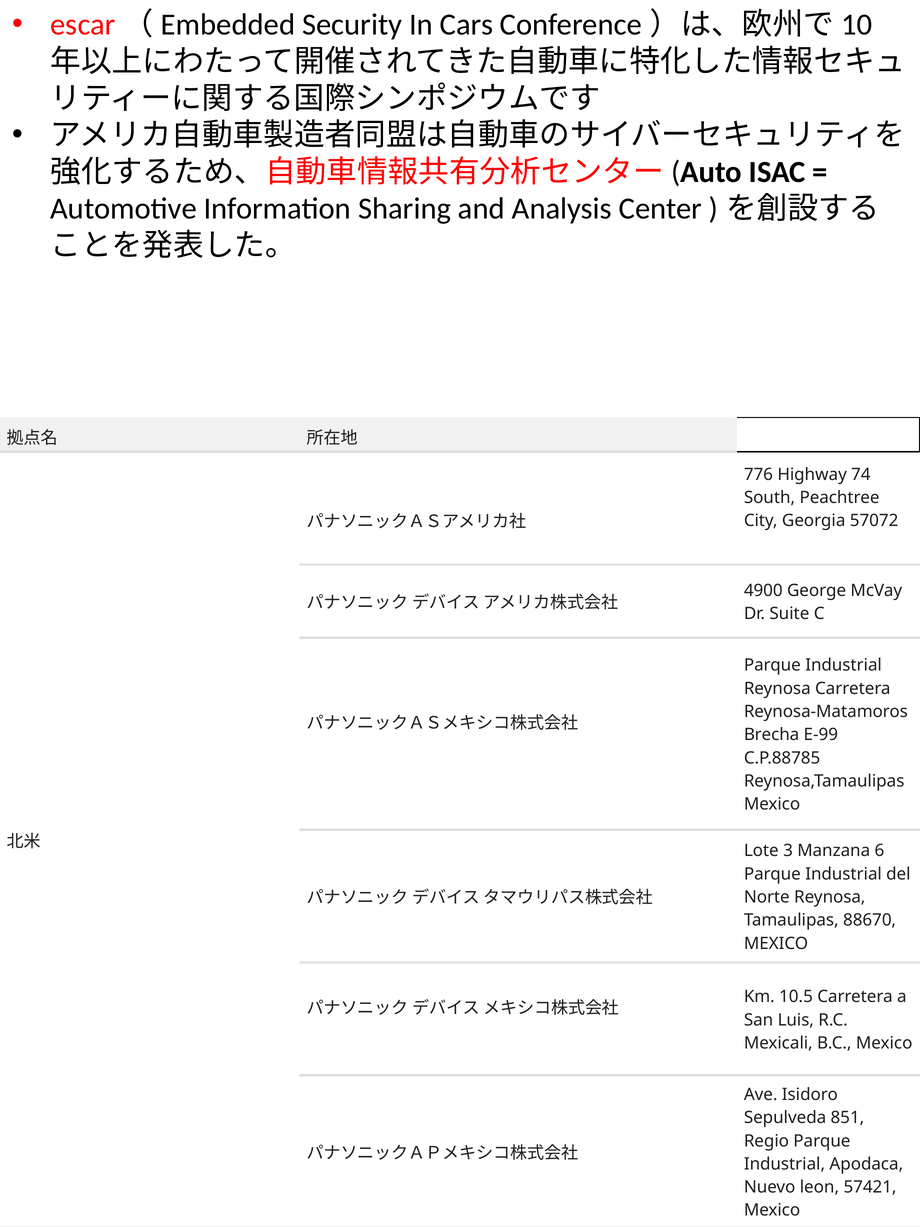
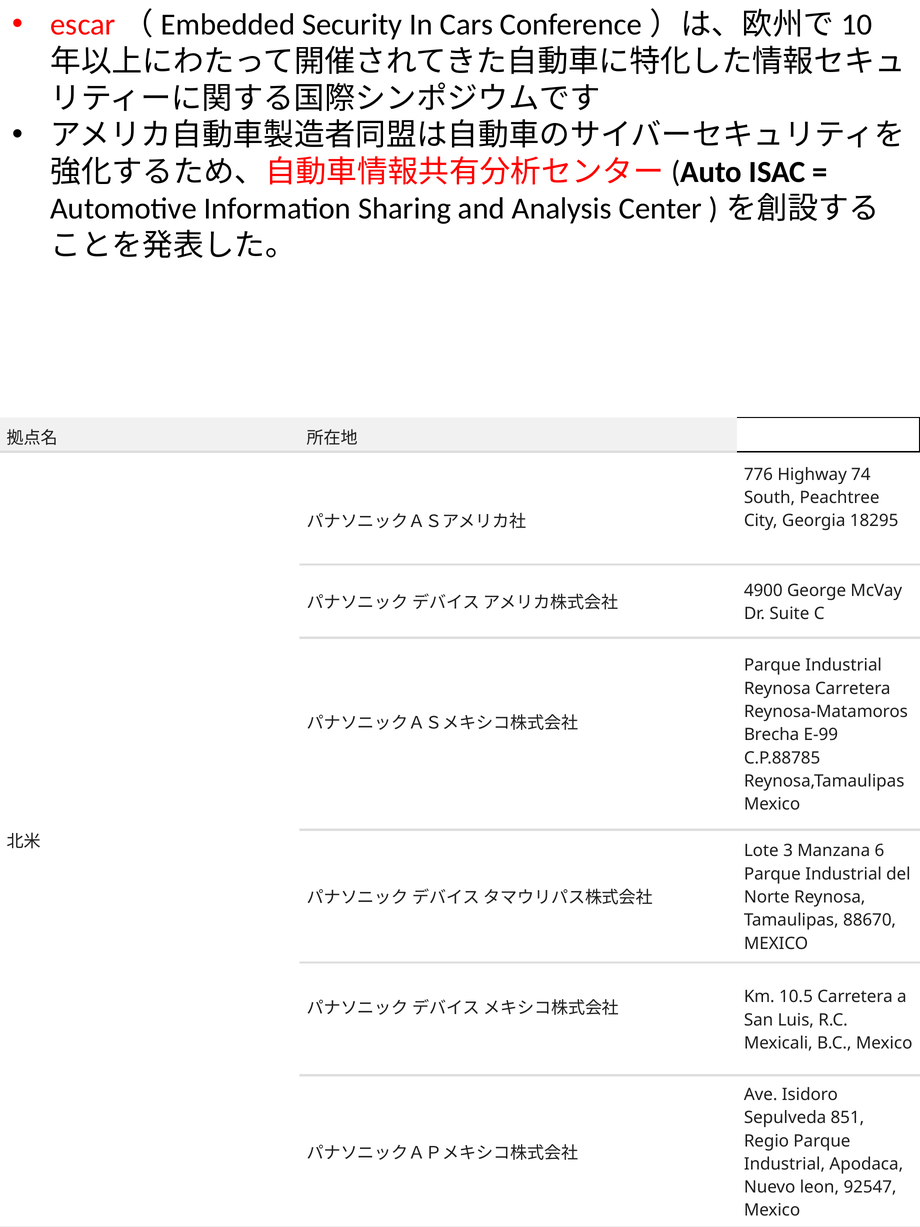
57072: 57072 -> 18295 (874, 521)
57421: 57421 -> 92547 (870, 1187)
